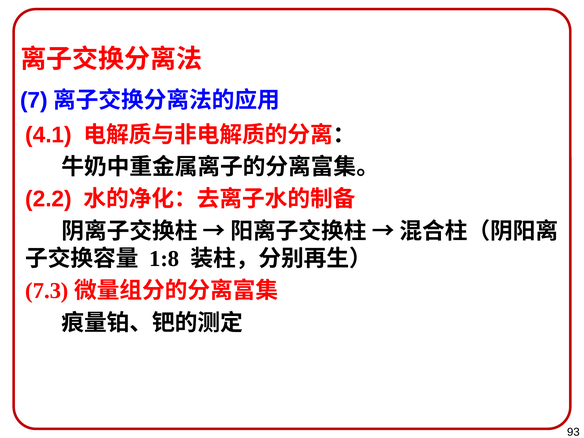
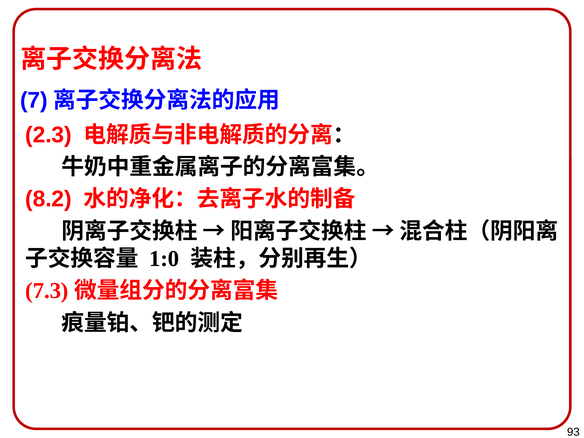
4.1: 4.1 -> 2.3 (48, 135)
2.2: 2.2 -> 8.2 (48, 199)
1:8: 1:8 -> 1:0 (164, 259)
